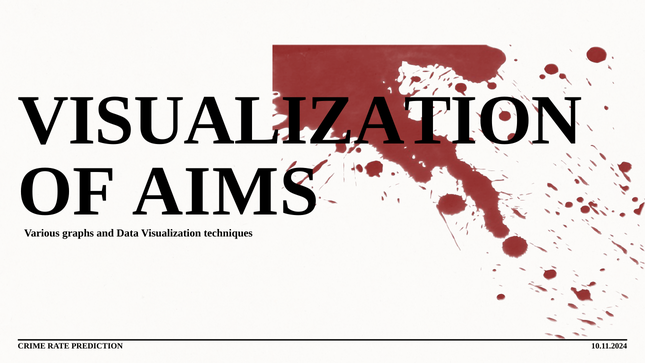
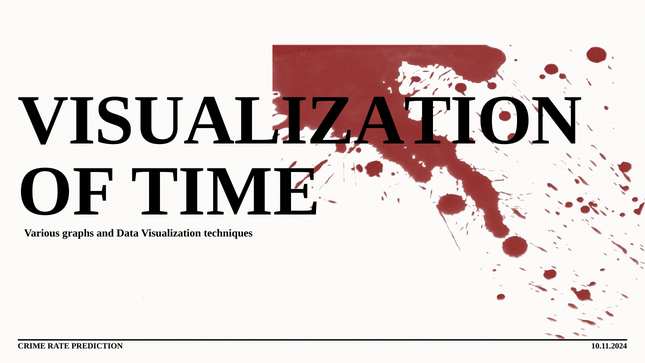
AIMS: AIMS -> TIME (226, 191)
